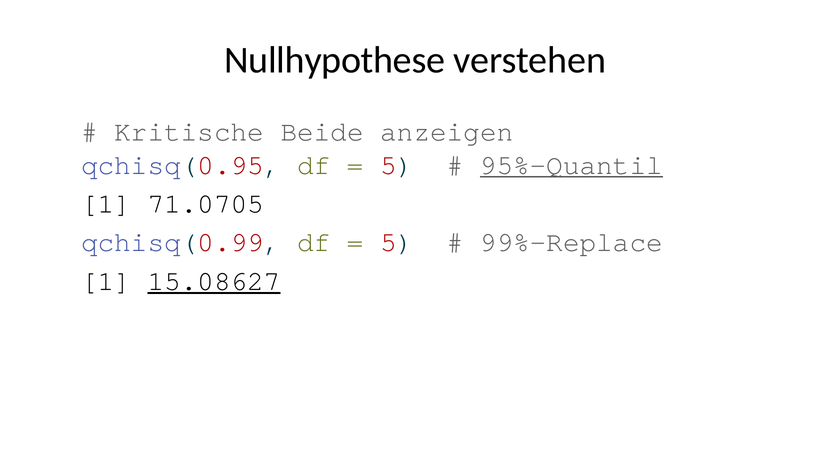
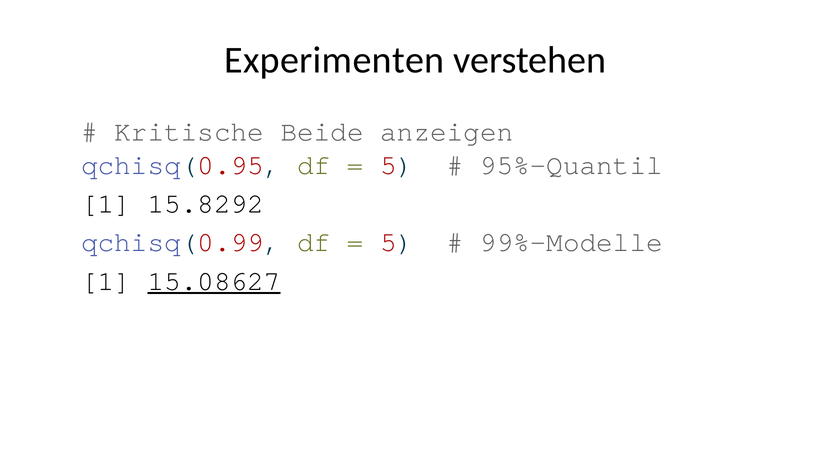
Nullhypothese: Nullhypothese -> Experimenten (334, 60)
95%-Quantil underline: present -> none (571, 165)
71.0705: 71.0705 -> 15.8292 (206, 204)
99%-Replace: 99%-Replace -> 99%-Modelle (571, 243)
